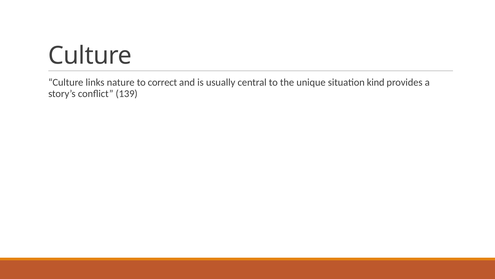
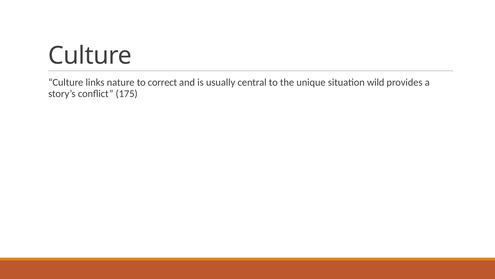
kind: kind -> wild (376, 82)
139: 139 -> 175 (127, 93)
